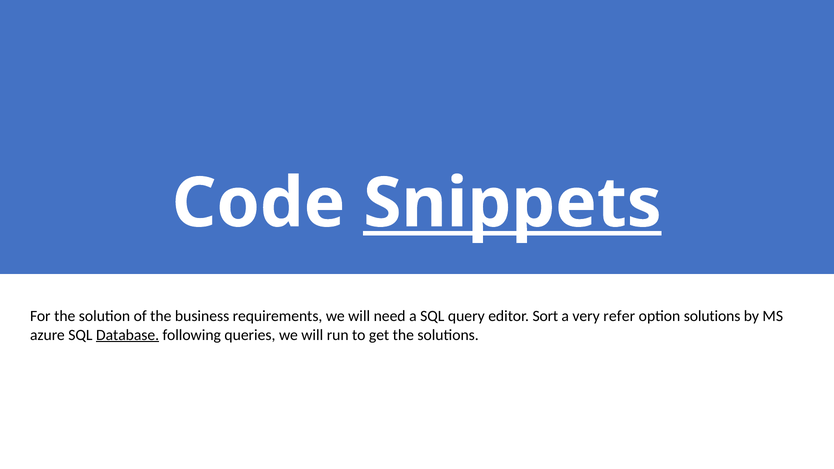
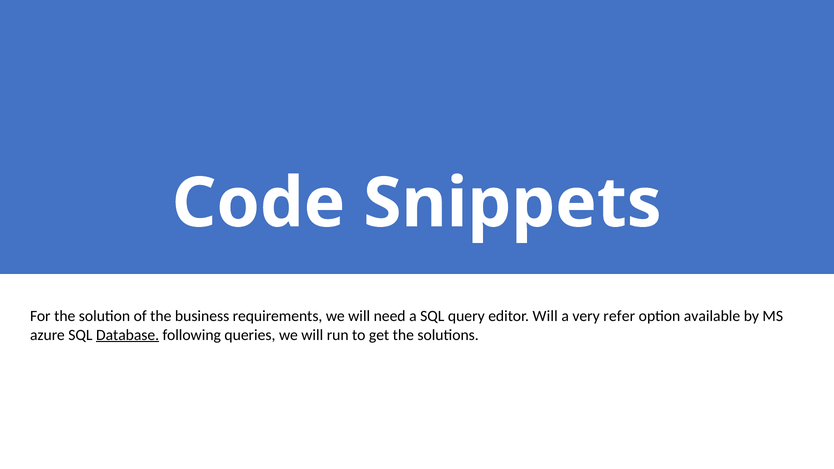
Snippets underline: present -> none (512, 203)
editor Sort: Sort -> Will (545, 316)
option solutions: solutions -> available (712, 316)
